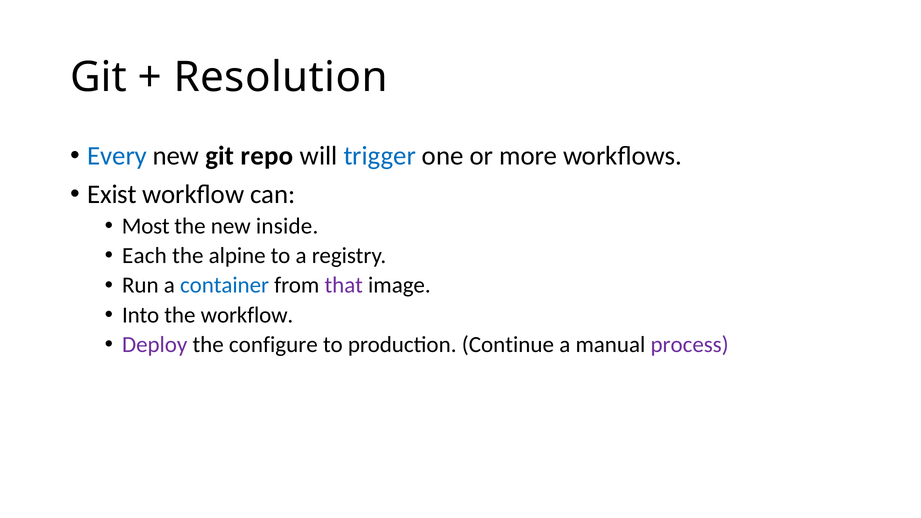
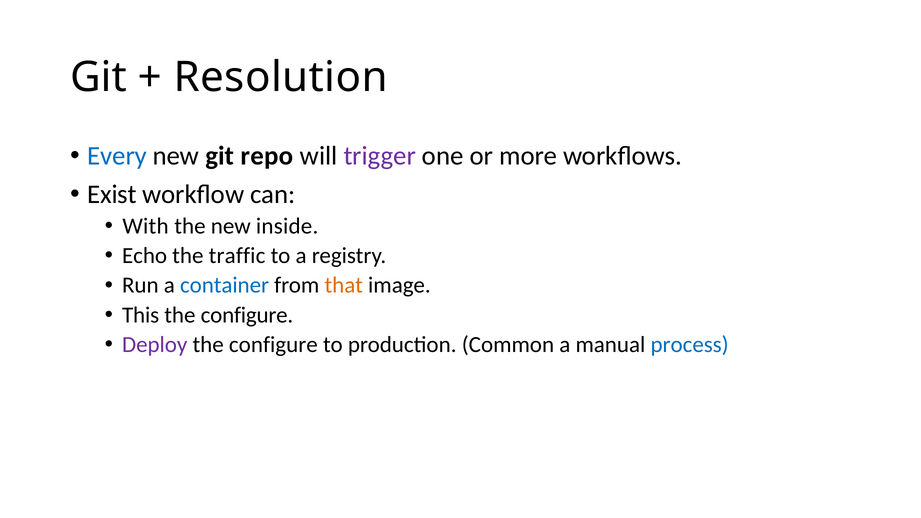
trigger colour: blue -> purple (380, 156)
Most: Most -> With (145, 226)
Each: Each -> Echo (145, 256)
alpine: alpine -> traffic (237, 256)
that colour: purple -> orange (344, 285)
Into: Into -> This (141, 315)
workflow: workflow -> configure (247, 315)
Continue: Continue -> Common (508, 345)
process colour: purple -> blue (690, 345)
